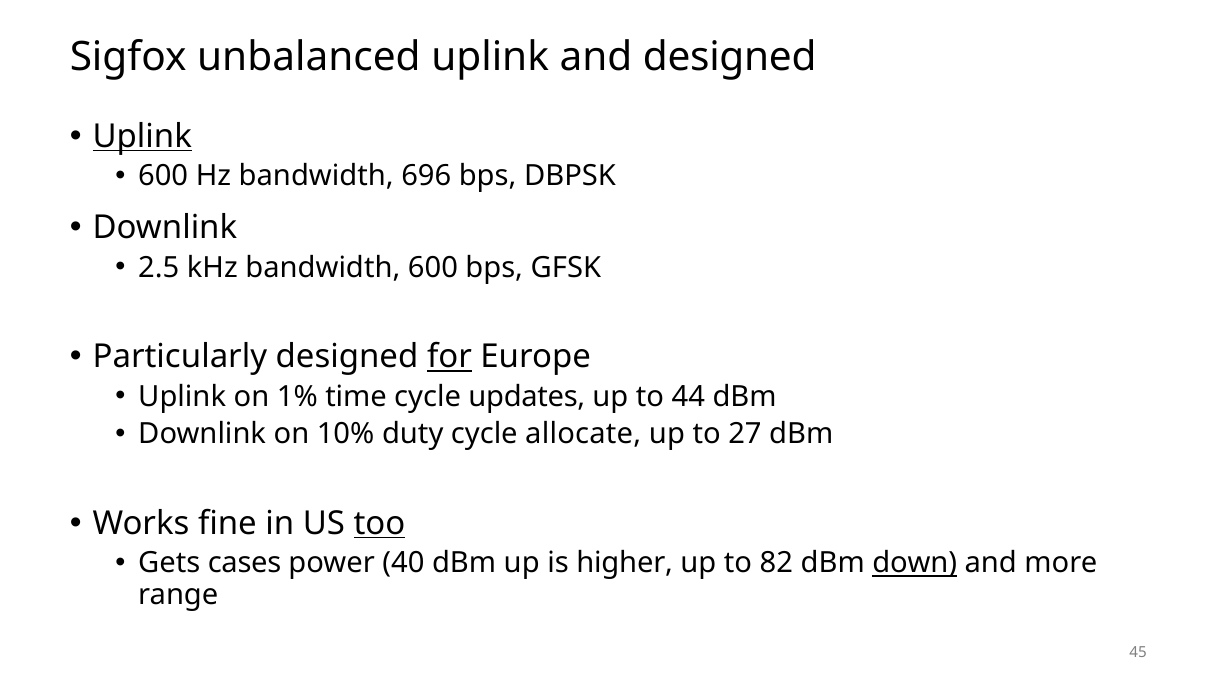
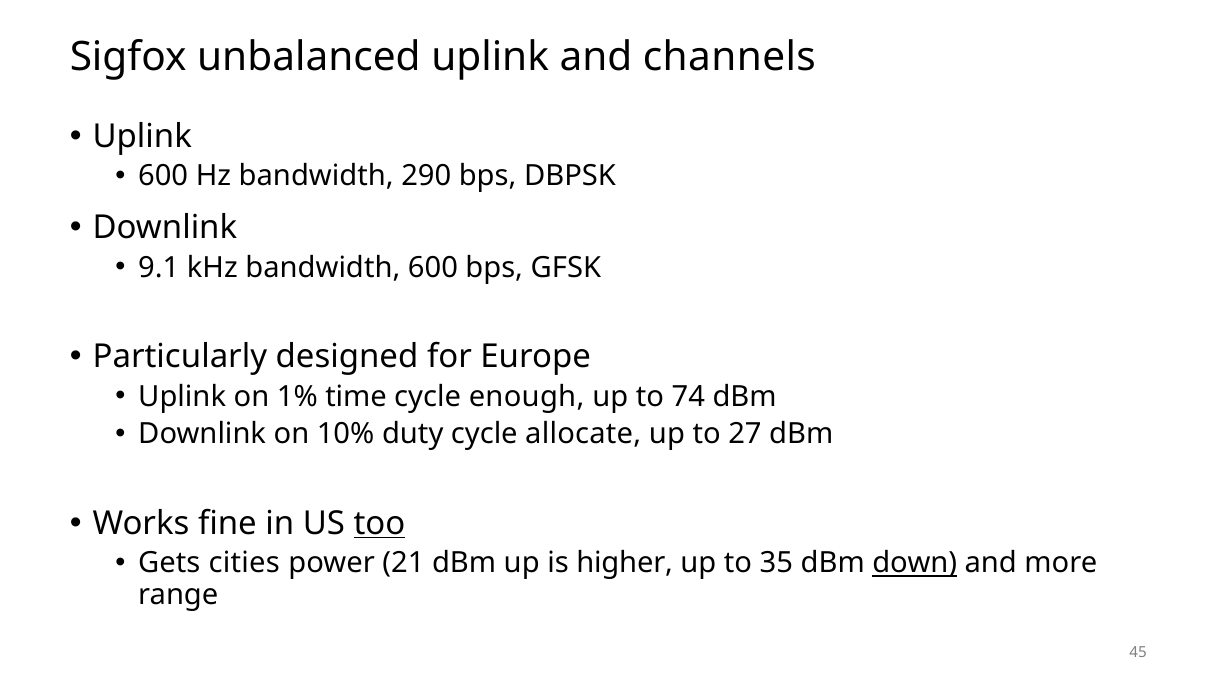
and designed: designed -> channels (729, 57)
Uplink underline: present -> none (142, 136)
696: 696 -> 290 (426, 176)
2.5: 2.5 -> 9.1 (159, 267)
for underline: present -> none (449, 356)
updates: updates -> enough (527, 396)
44: 44 -> 74 (688, 396)
cases: cases -> cities (244, 563)
40: 40 -> 21 (403, 563)
82: 82 -> 35 (776, 563)
